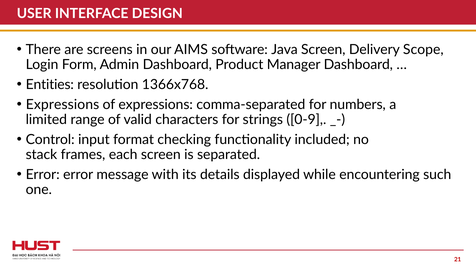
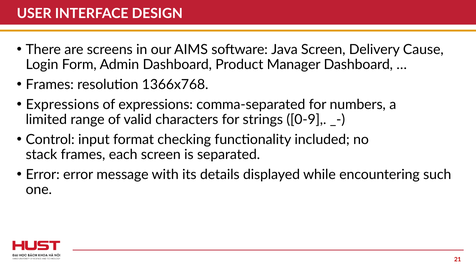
Scope: Scope -> Cause (423, 50)
Entities: Entities -> Frames (50, 84)
